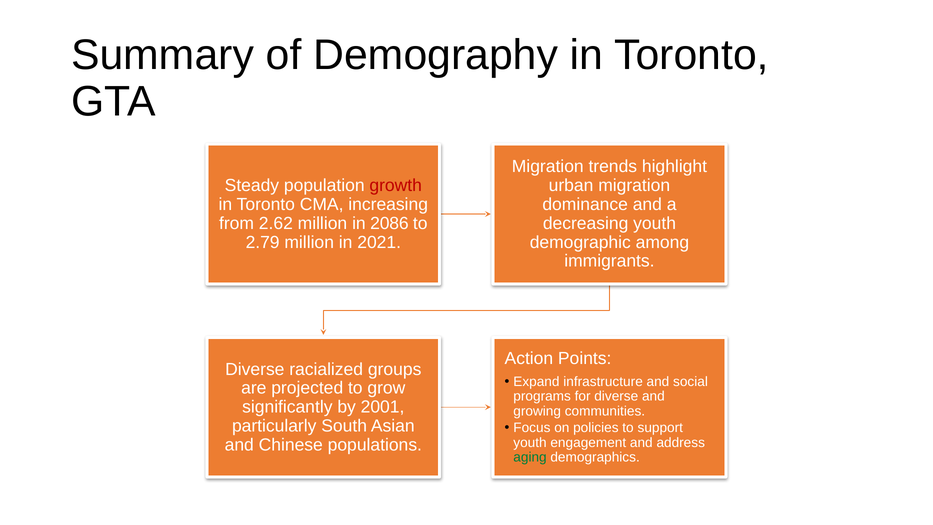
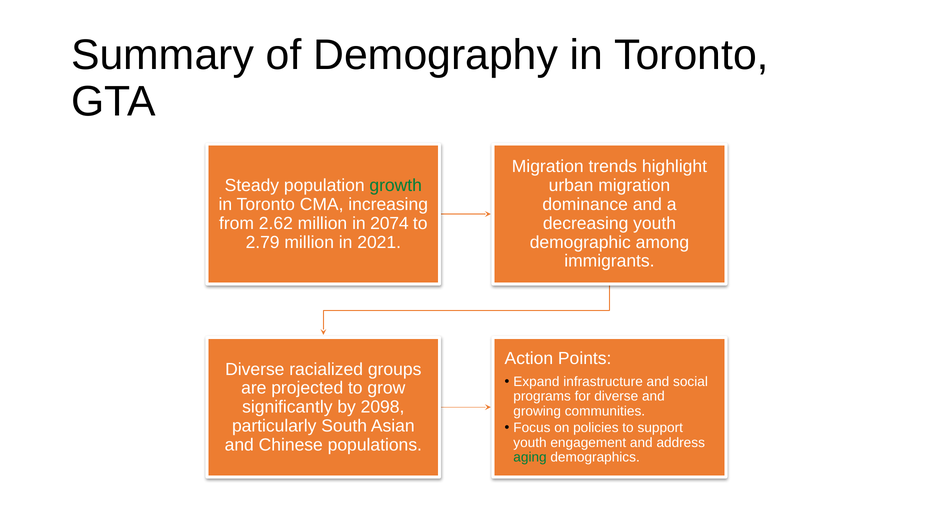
growth colour: red -> green (396, 185)
2086: 2086 -> 2074 (389, 223)
2001: 2001 -> 2098 (383, 407)
